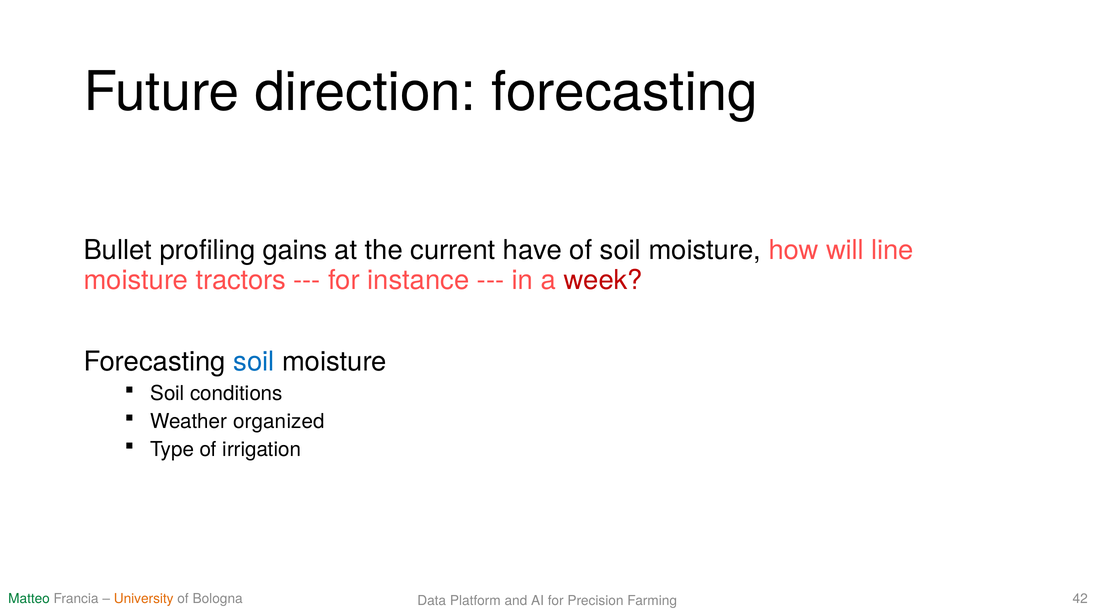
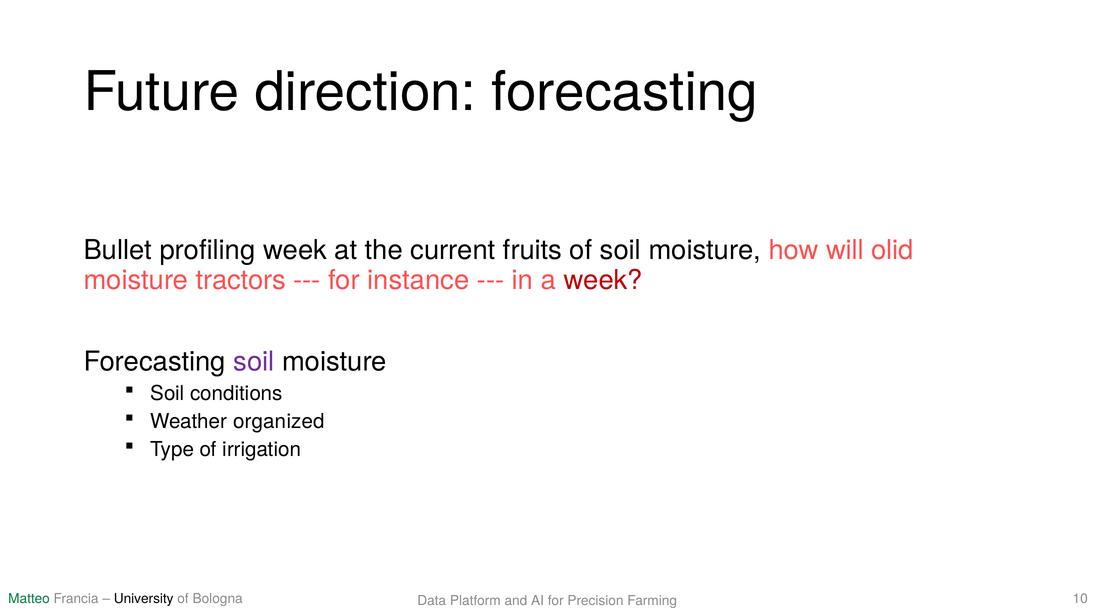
profiling gains: gains -> week (295, 251)
have: have -> fruits (532, 251)
line: line -> olid (892, 251)
soil colour: blue -> purple (254, 362)
University colour: orange -> black (144, 599)
42: 42 -> 10 (1080, 599)
